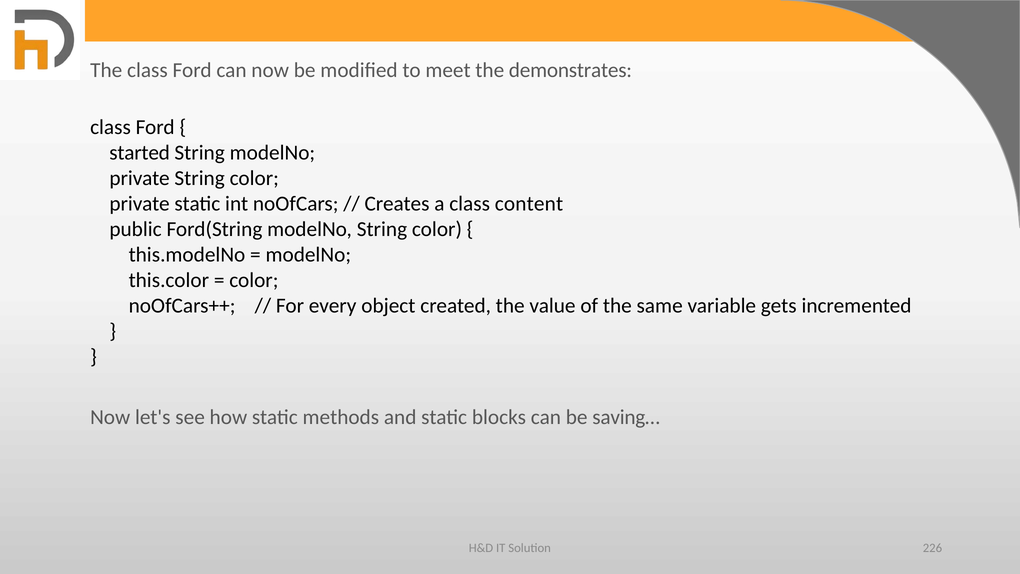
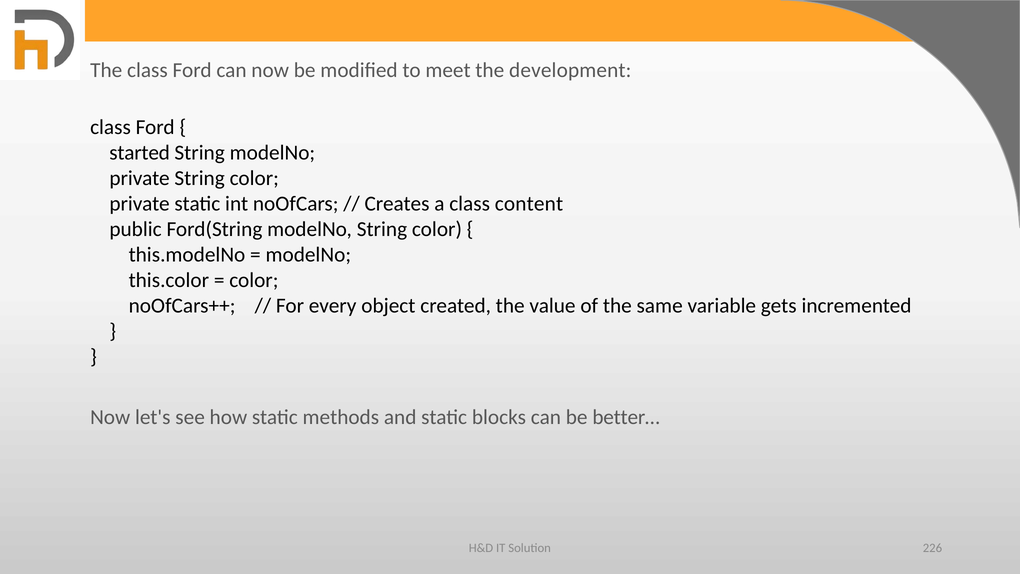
demonstrates: demonstrates -> development (570, 70)
saving…: saving… -> better… (626, 417)
